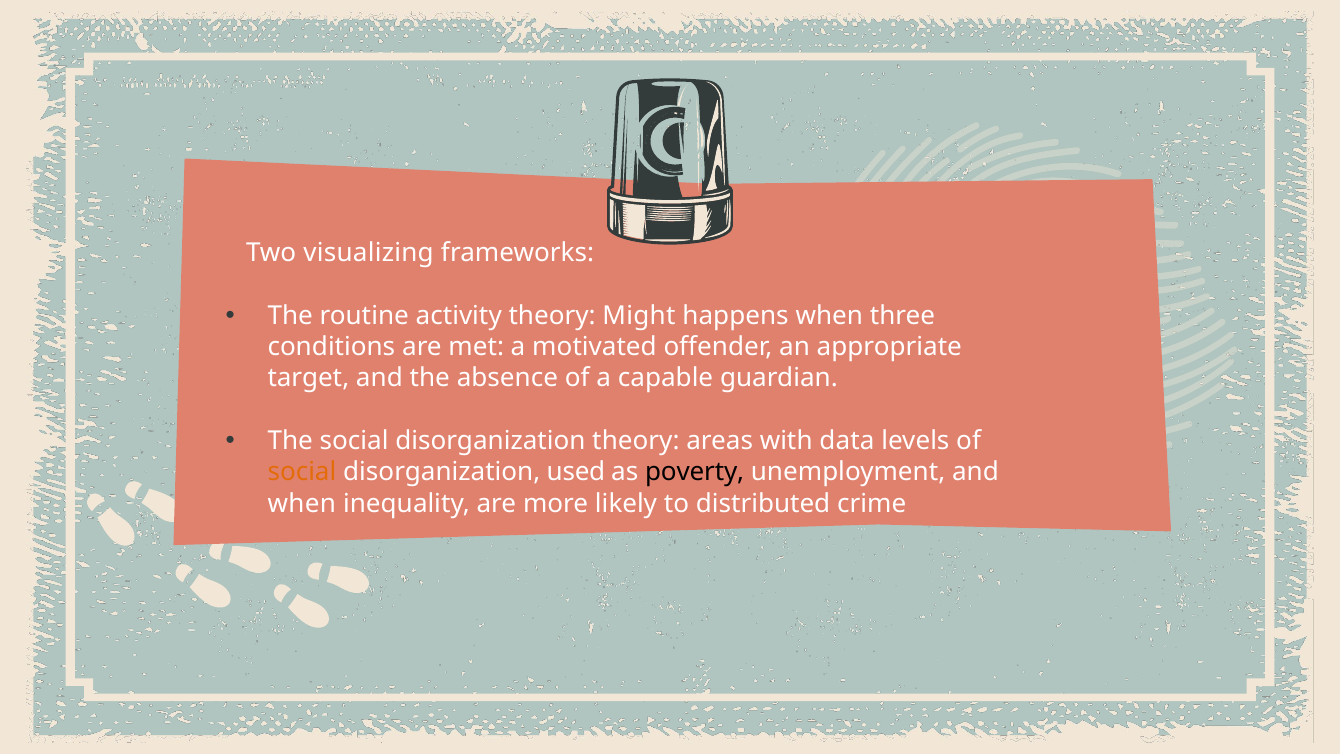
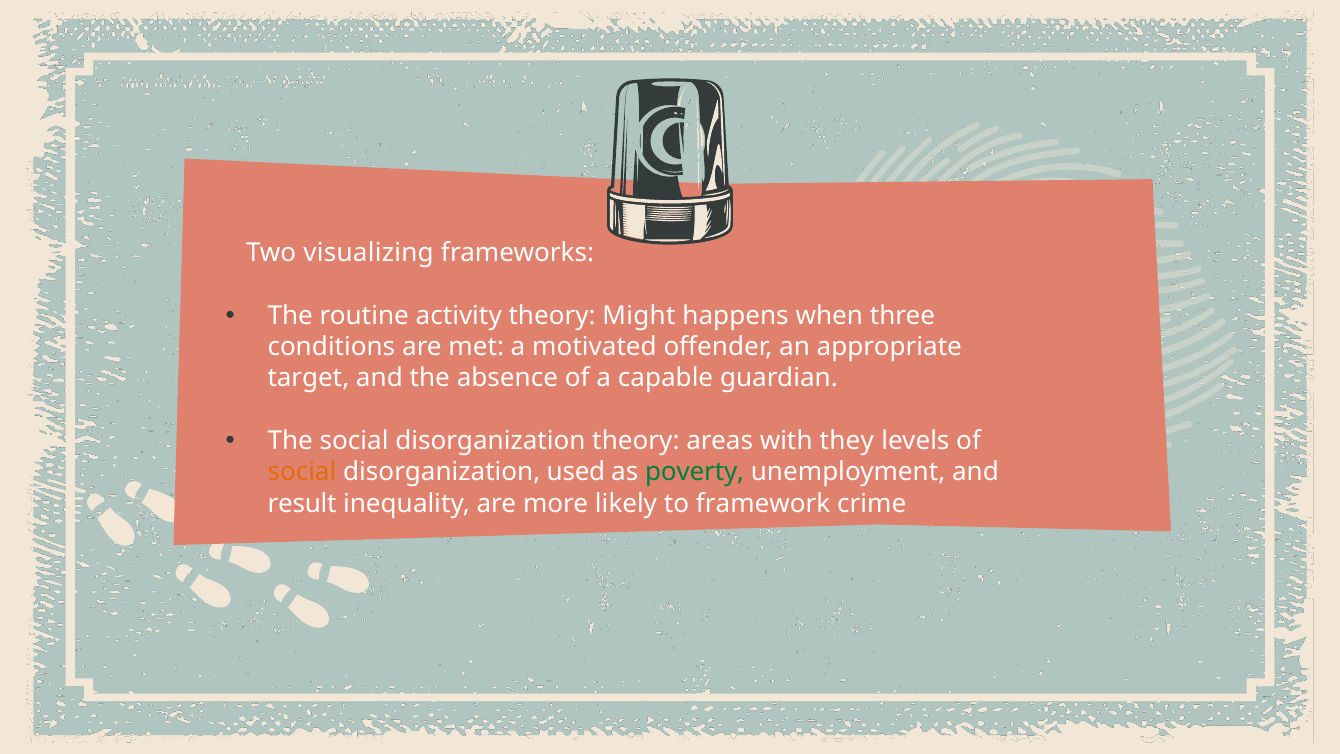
data: data -> they (847, 441)
poverty colour: black -> green (695, 472)
when: when -> result (302, 503)
distributed: distributed -> framework (763, 503)
